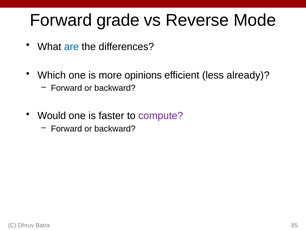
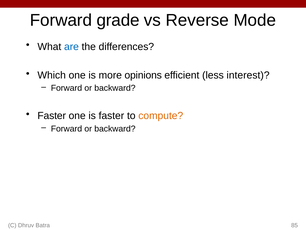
already: already -> interest (248, 75)
Would: Would -> Faster (52, 116)
compute colour: purple -> orange (161, 116)
